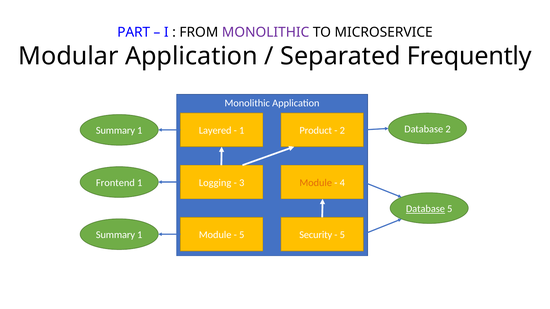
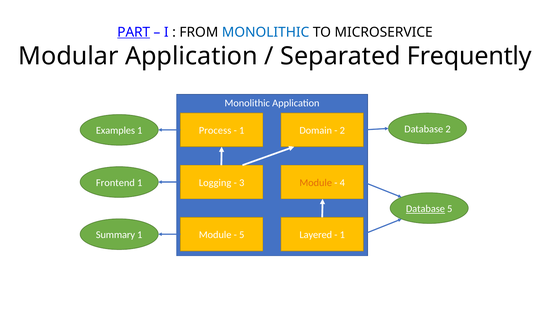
PART underline: none -> present (134, 32)
MONOLITHIC colour: purple -> blue (266, 32)
Summary: Summary -> Examples (115, 131)
Layered: Layered -> Process (215, 131)
Product: Product -> Domain (316, 131)
Security: Security -> Layered (316, 235)
5: 5 -> 1 (342, 235)
